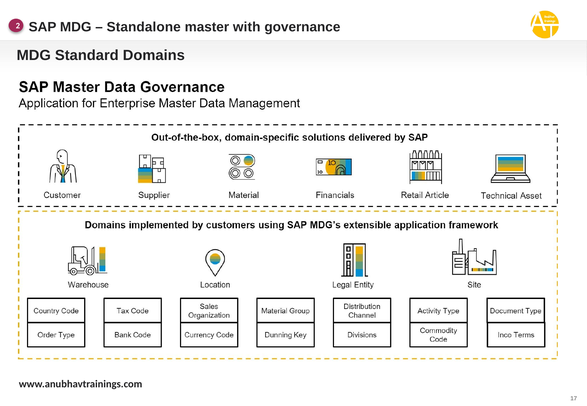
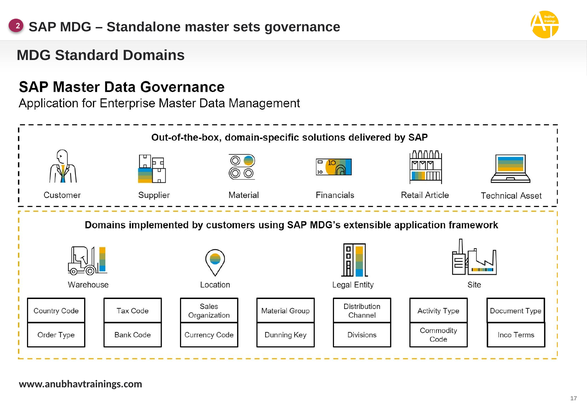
with: with -> sets (247, 27)
